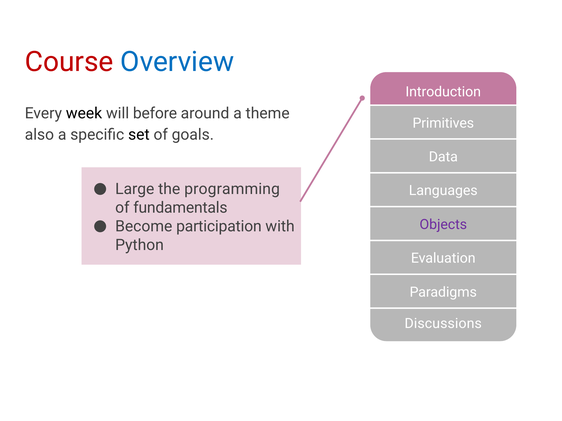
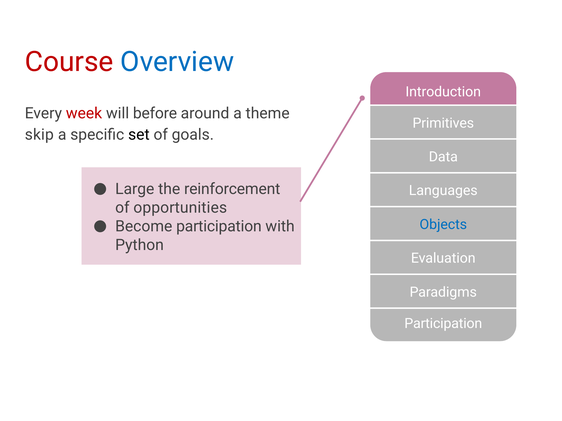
week colour: black -> red (84, 113)
also: also -> skip (39, 135)
programming: programming -> reinforcement (232, 189)
fundamentals: fundamentals -> opportunities (180, 208)
Objects colour: purple -> blue (443, 225)
Discussions: Discussions -> Participation (443, 324)
